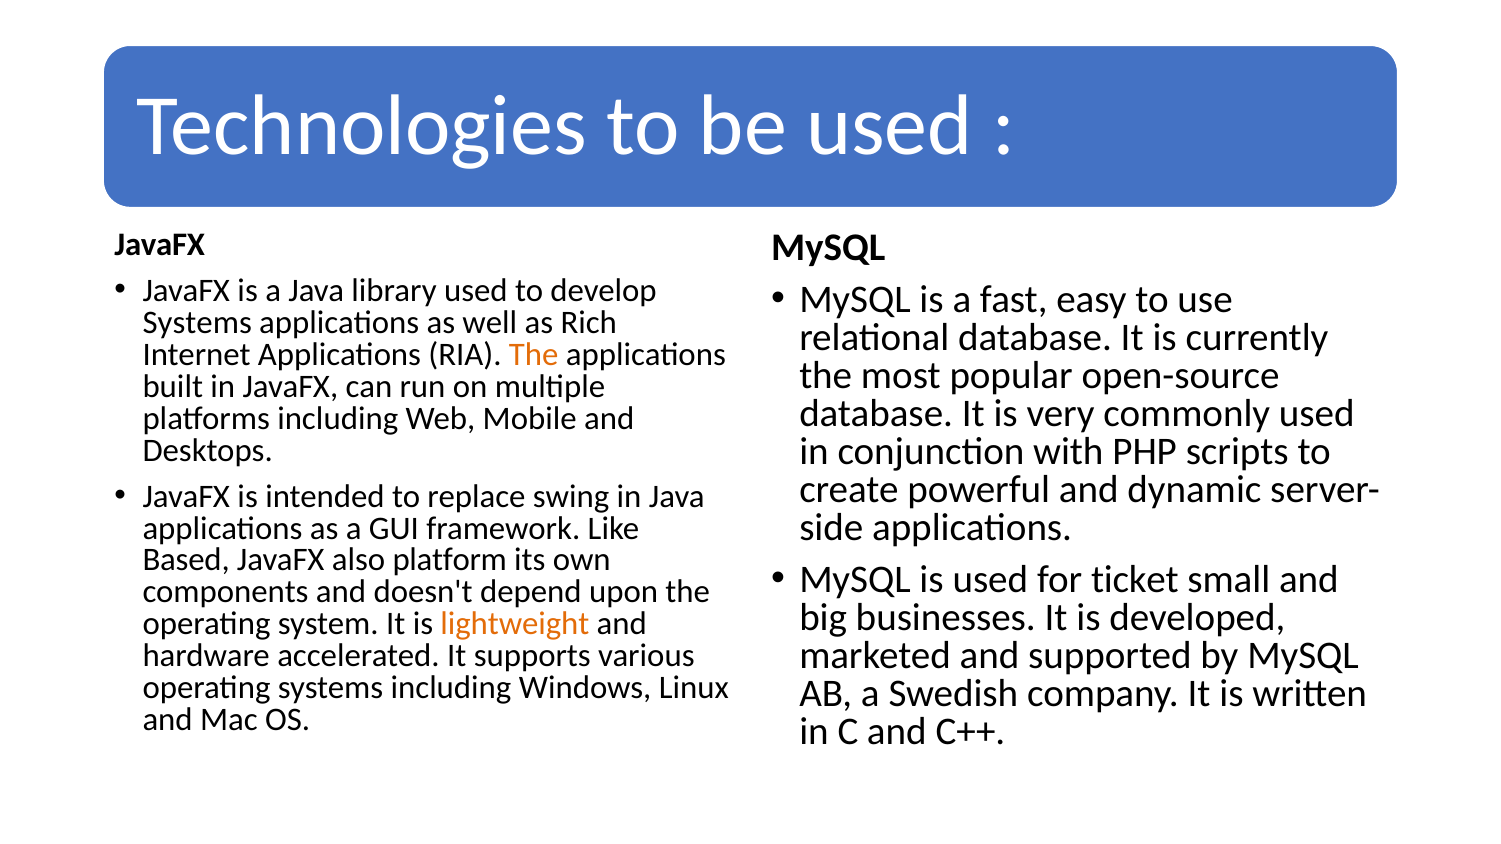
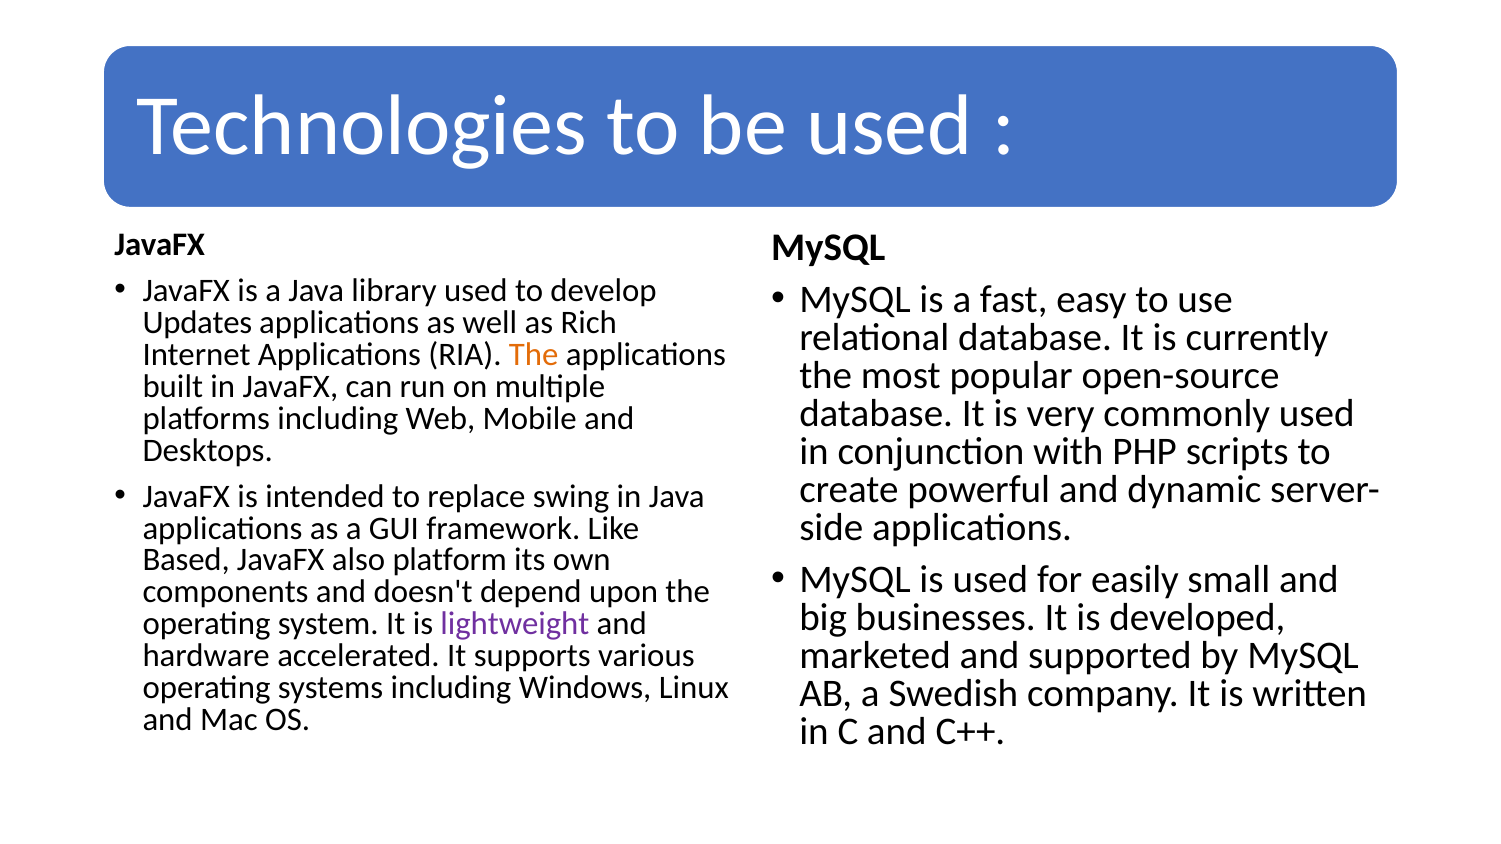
Systems: Systems -> Updates (197, 323)
ticket: ticket -> easily (1135, 580)
lightweight colour: orange -> purple (515, 624)
